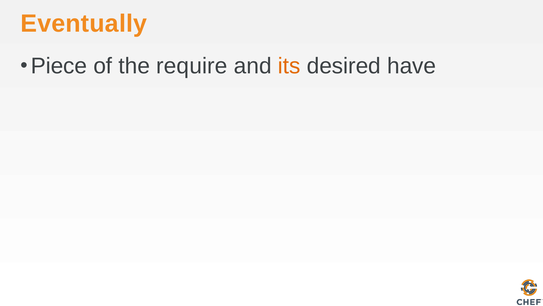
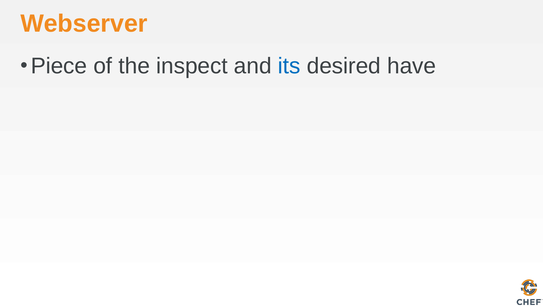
Eventually: Eventually -> Webserver (84, 23)
require: require -> inspect (192, 66)
its colour: orange -> blue (289, 66)
